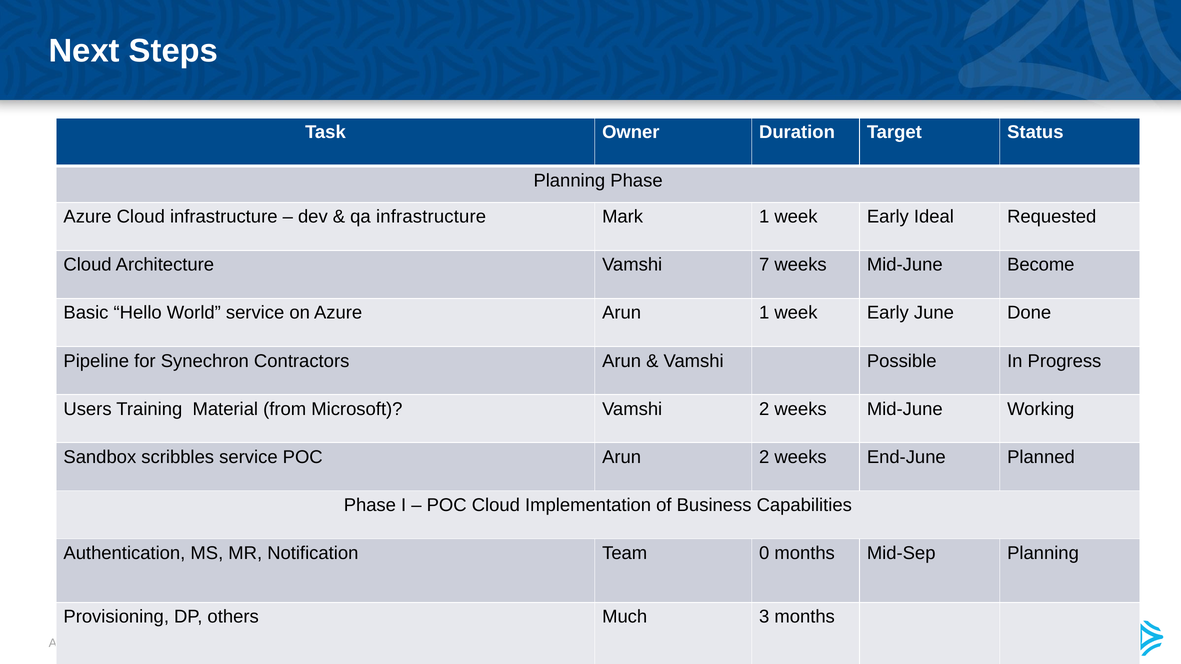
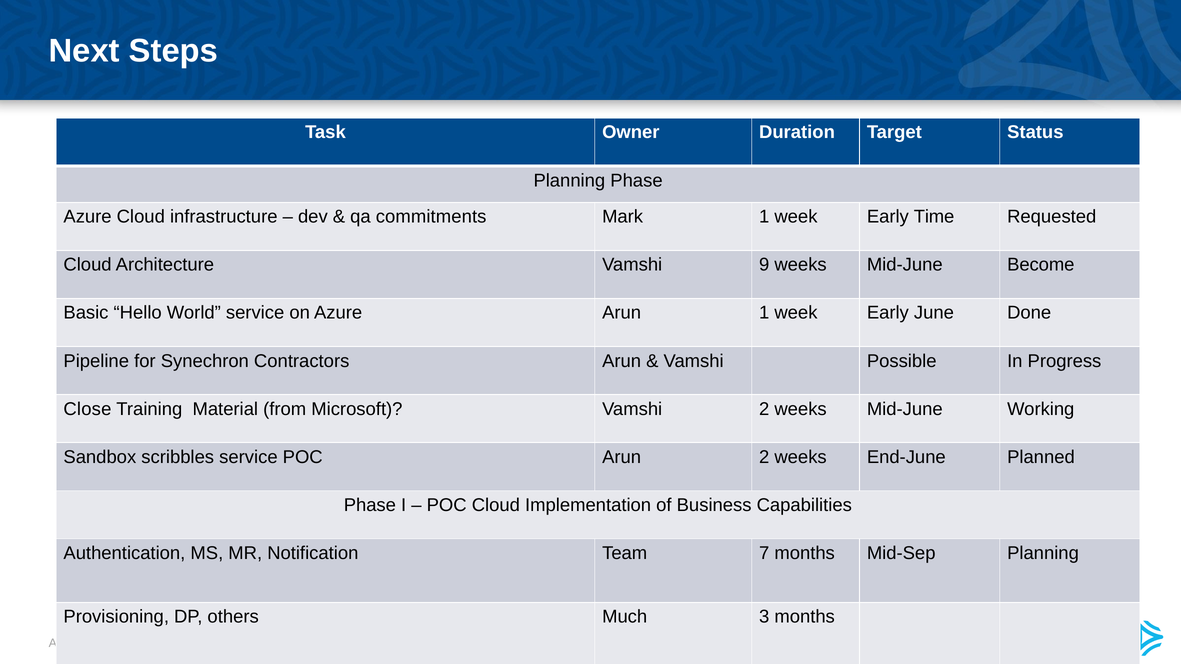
qa infrastructure: infrastructure -> commitments (431, 217)
Ideal: Ideal -> Time (934, 217)
7: 7 -> 9 (764, 265)
Users: Users -> Close (87, 409)
0: 0 -> 7 (764, 553)
